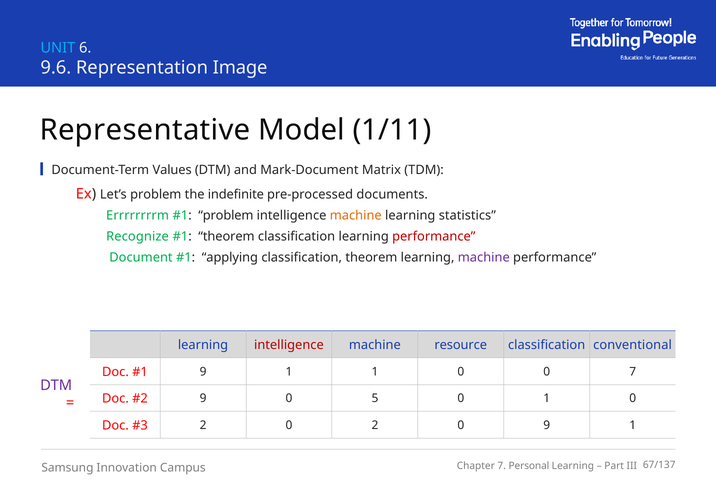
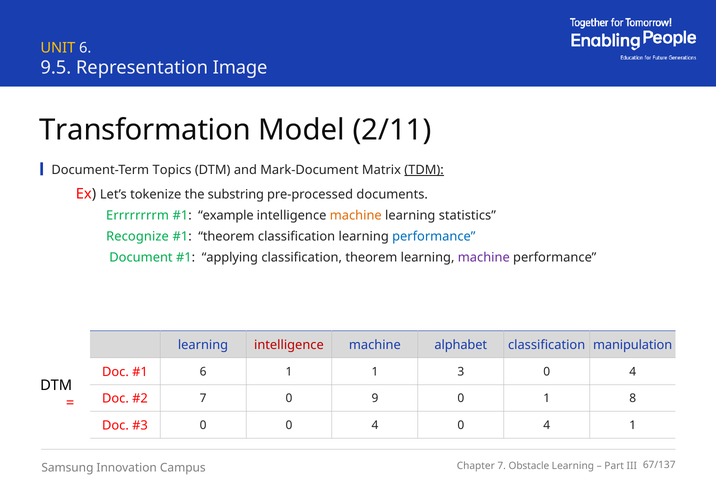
UNIT colour: light blue -> yellow (58, 48)
9.6: 9.6 -> 9.5 (56, 68)
Representative: Representative -> Transformation (145, 130)
1/11: 1/11 -> 2/11 (392, 130)
Values: Values -> Topics (172, 170)
TDM underline: none -> present (424, 170)
Let’s problem: problem -> tokenize (156, 194)
indefinite: indefinite -> substring (236, 194)
problem: problem -> example (226, 216)
performance colour: red -> blue (434, 237)
resource: resource -> alphabet (461, 345)
conventional: conventional -> manipulation (633, 345)
9: 9 -> 6 (203, 372)
1 1 0: 0 -> 3 (461, 372)
7: 7 -> 4 (633, 372)
DTM colour: purple -> black (56, 385)
9: 9 -> 7 (203, 398)
5: 5 -> 9 (375, 398)
0 1 0: 0 -> 8 (633, 398)
2: 2 -> 0 (203, 425)
2: 2 -> 4 (375, 425)
9: 9 -> 4 (547, 425)
Personal: Personal -> Obstacle (529, 466)
